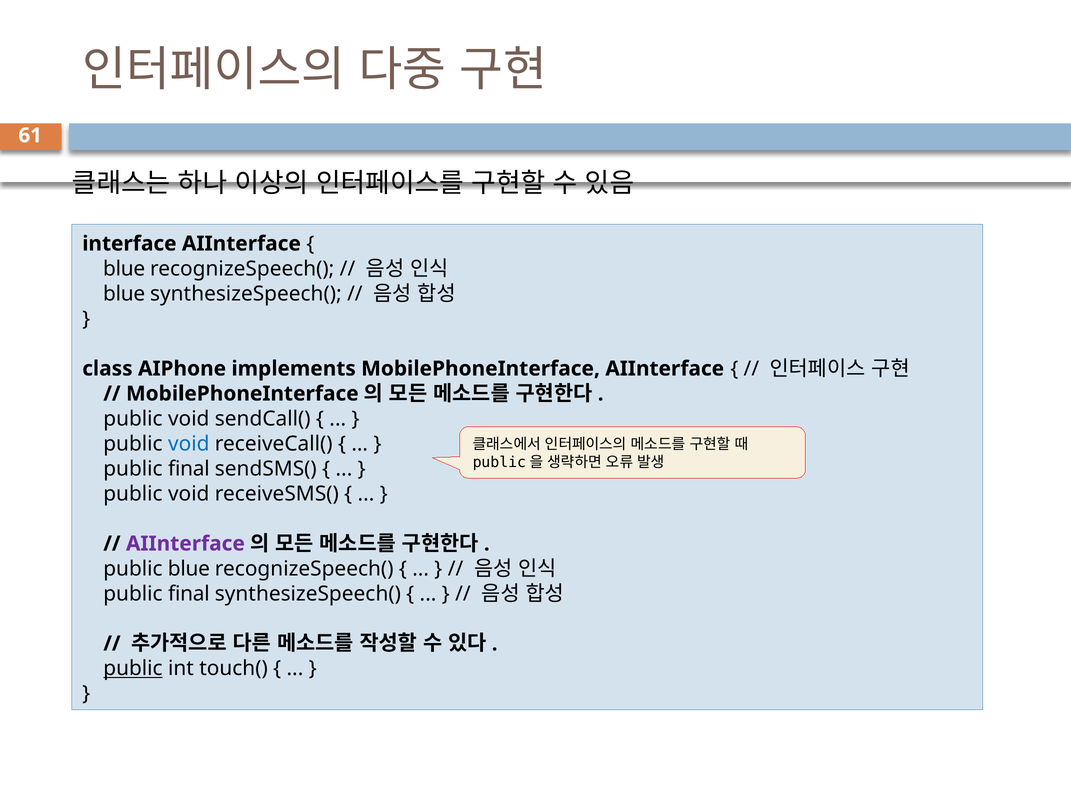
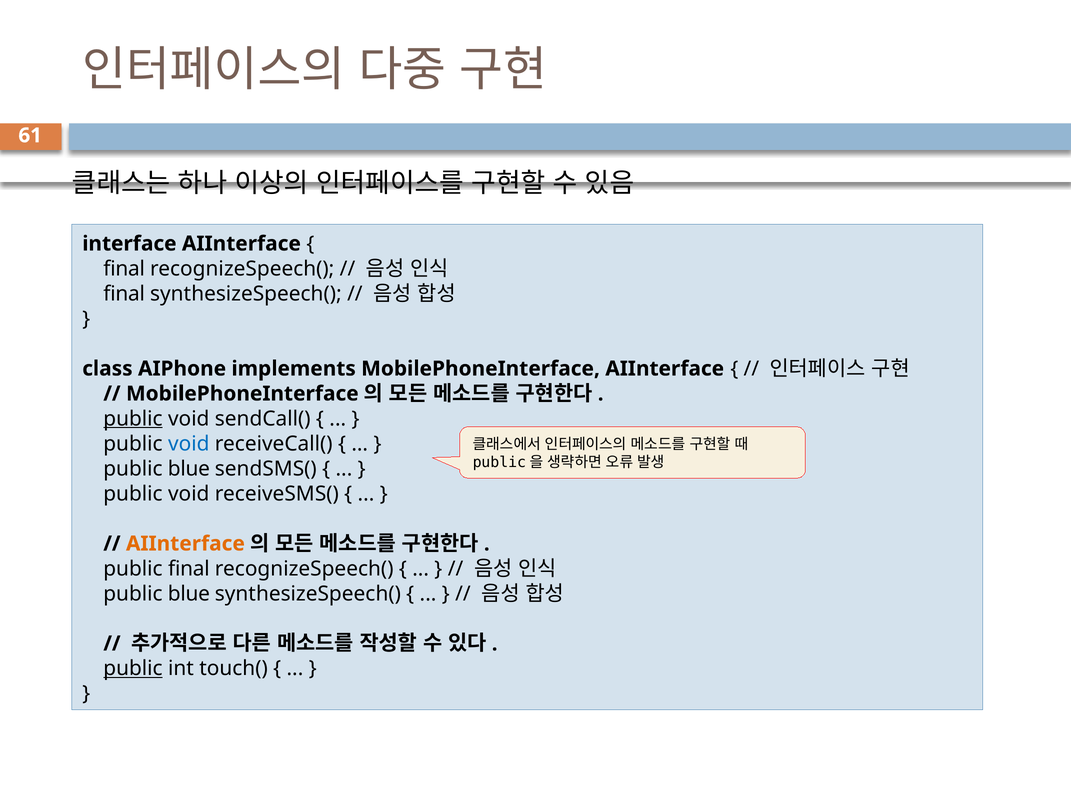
blue: blue -> final (124, 269)
blue: blue -> final (124, 294)
public underline: none -> present (133, 419)
final: final -> blue (189, 469)
AIInterface colour: purple -> orange (185, 544)
public blue: blue -> final (189, 569)
final: final -> blue (189, 594)
